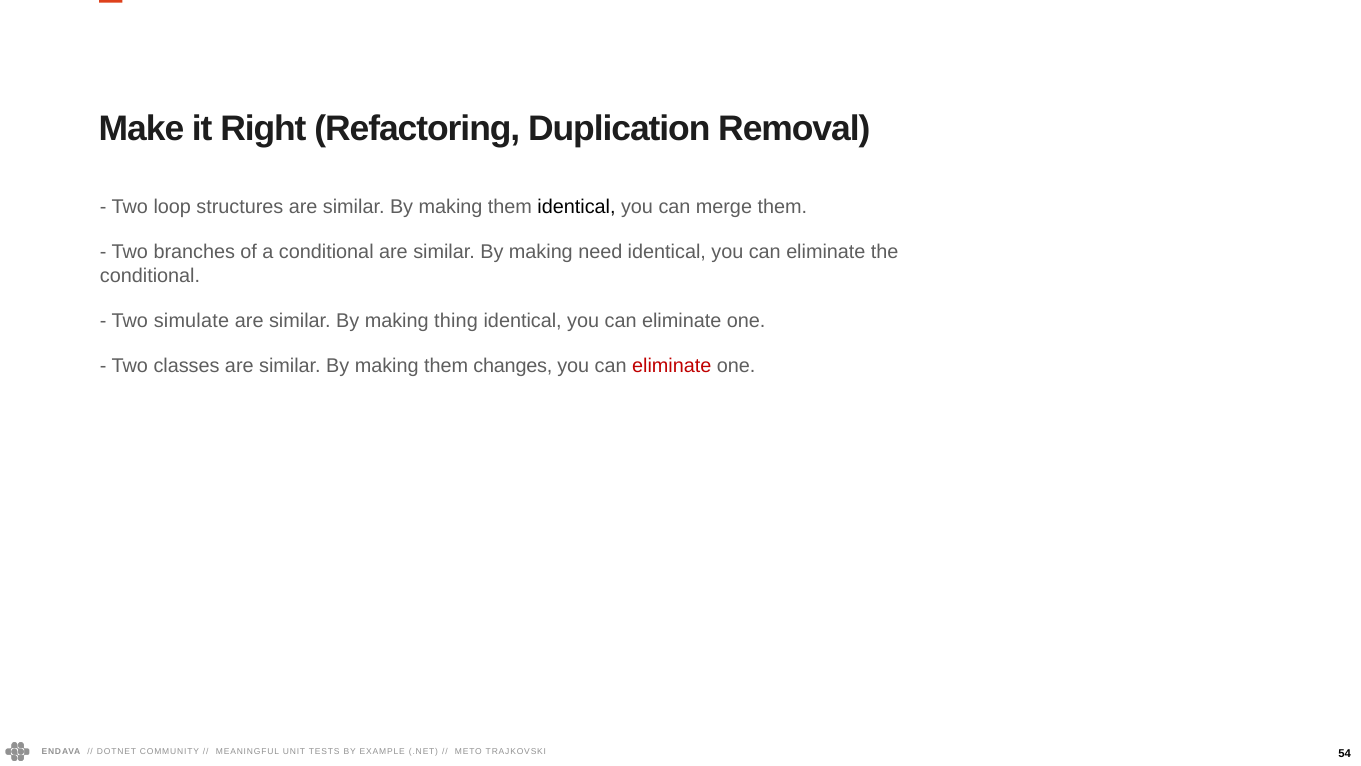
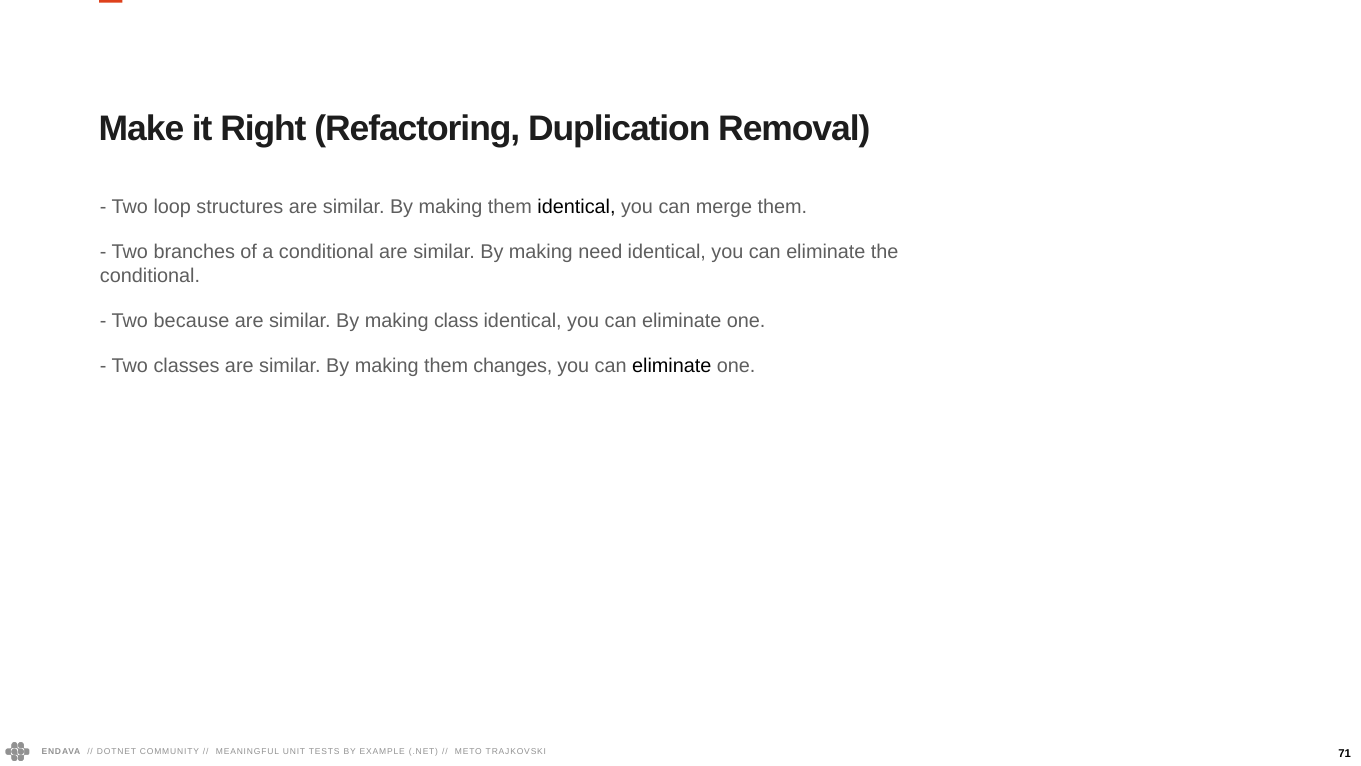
simulate: simulate -> because (191, 321)
thing: thing -> class (456, 321)
eliminate colour: red -> black (672, 366)
54: 54 -> 71 (1345, 753)
